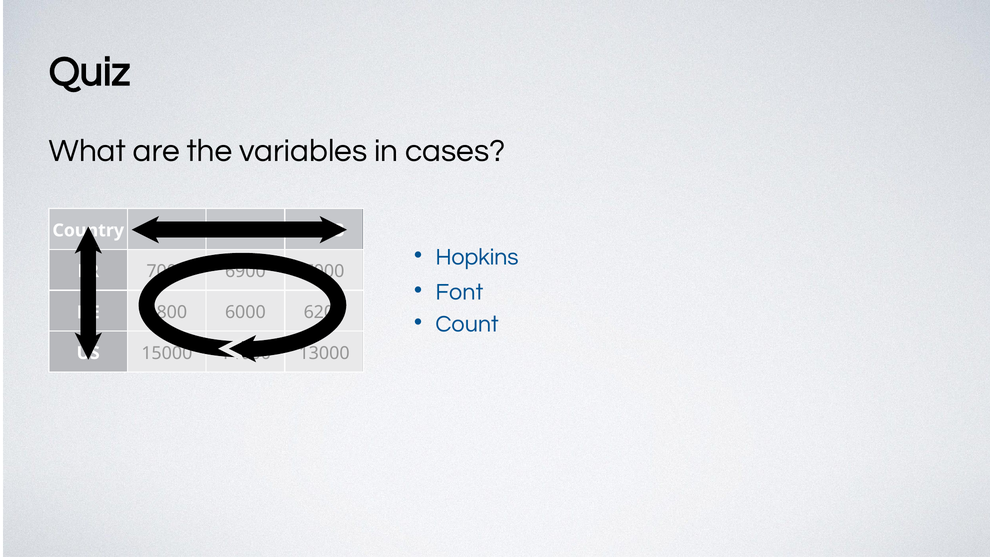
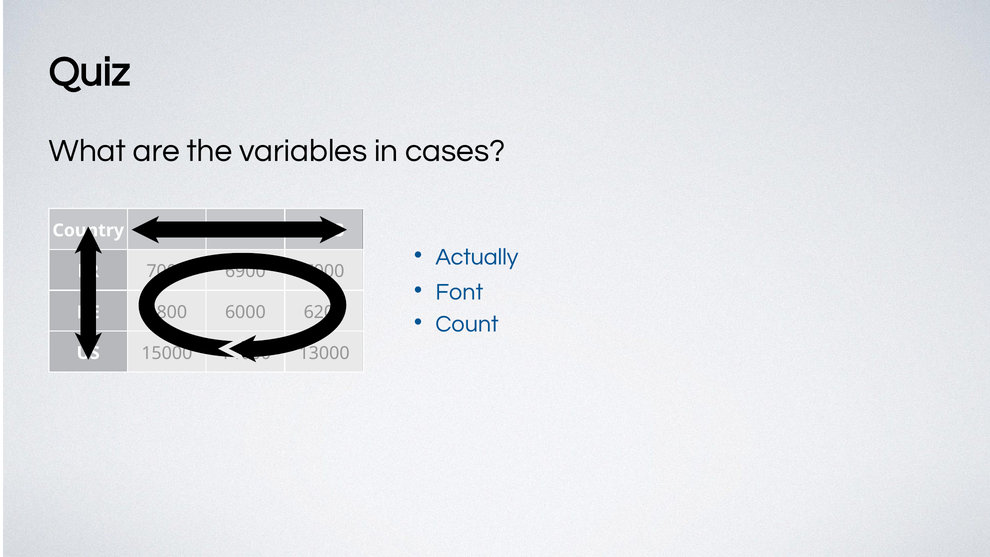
Hopkins: Hopkins -> Actually (477, 257)
